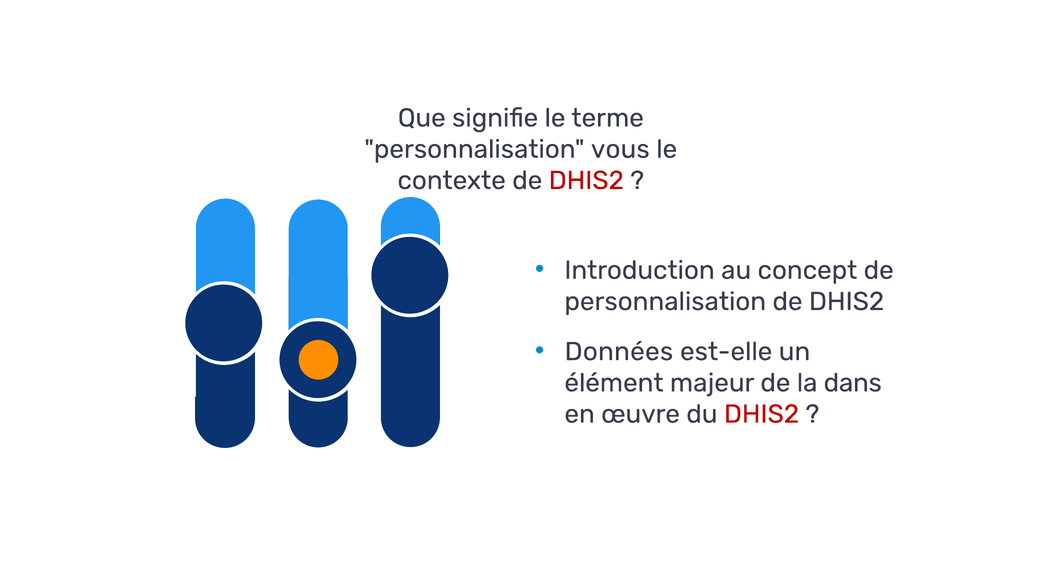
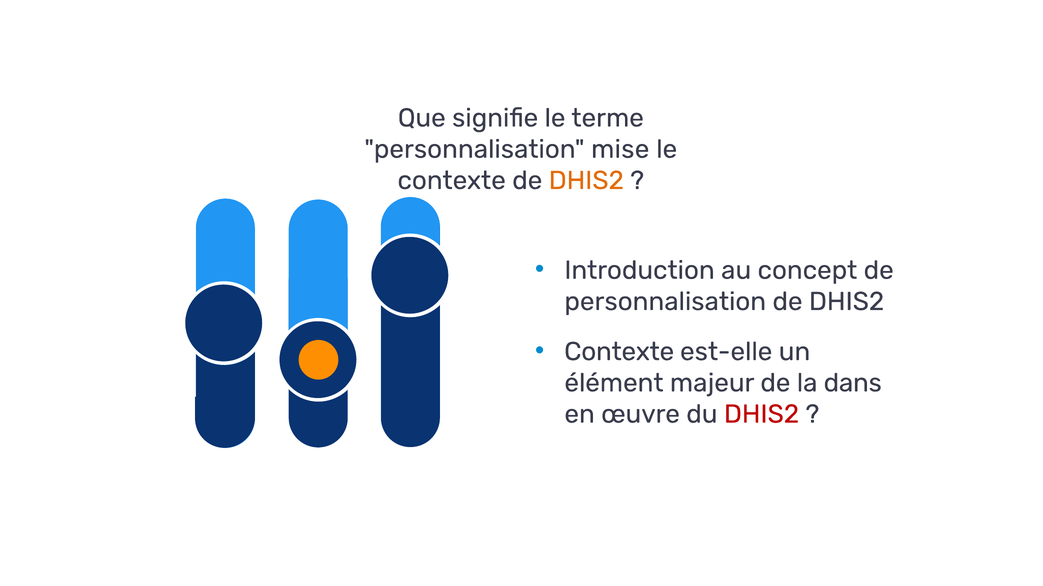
vous: vous -> mise (620, 149)
DHIS2 colour: red -> orange (586, 181)
Données: Données -> Contexte (619, 352)
